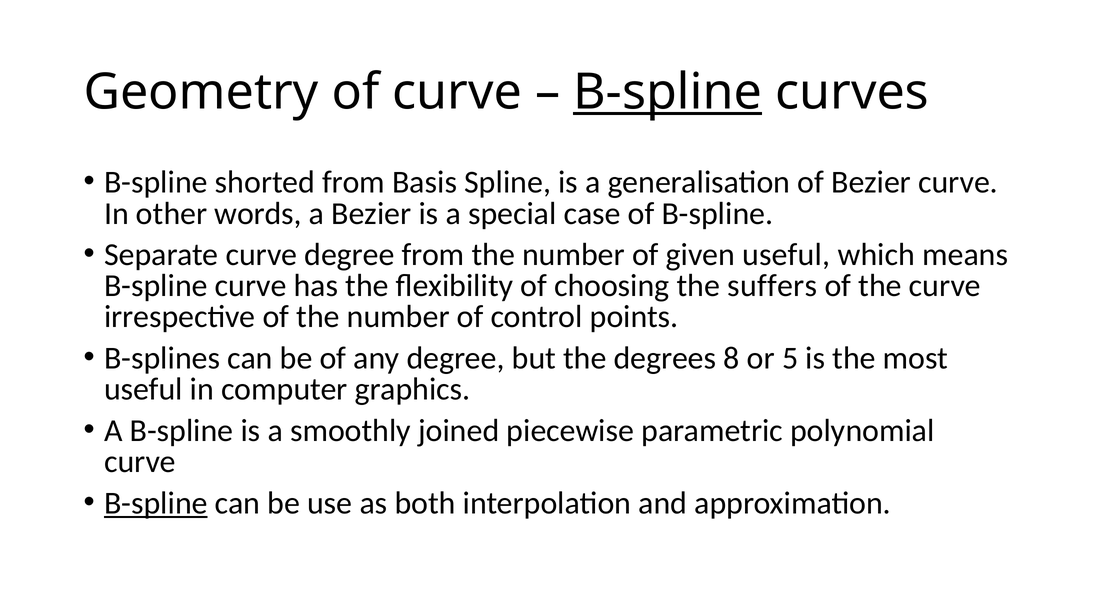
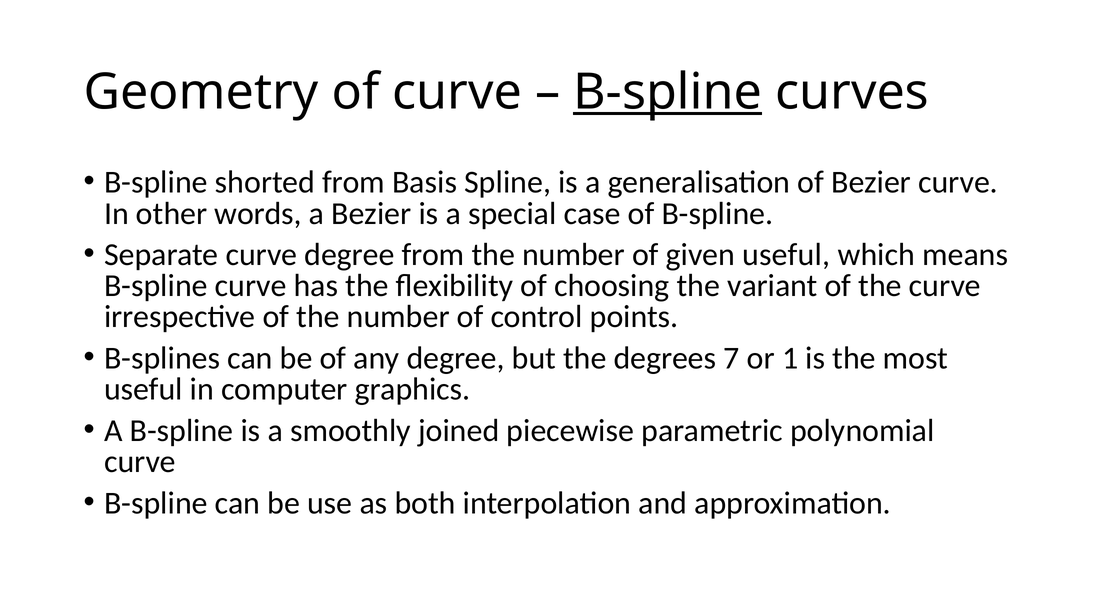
suffers: suffers -> variant (772, 286)
8: 8 -> 7 (732, 359)
5: 5 -> 1 (790, 359)
B-spline underline: present -> none (156, 503)
